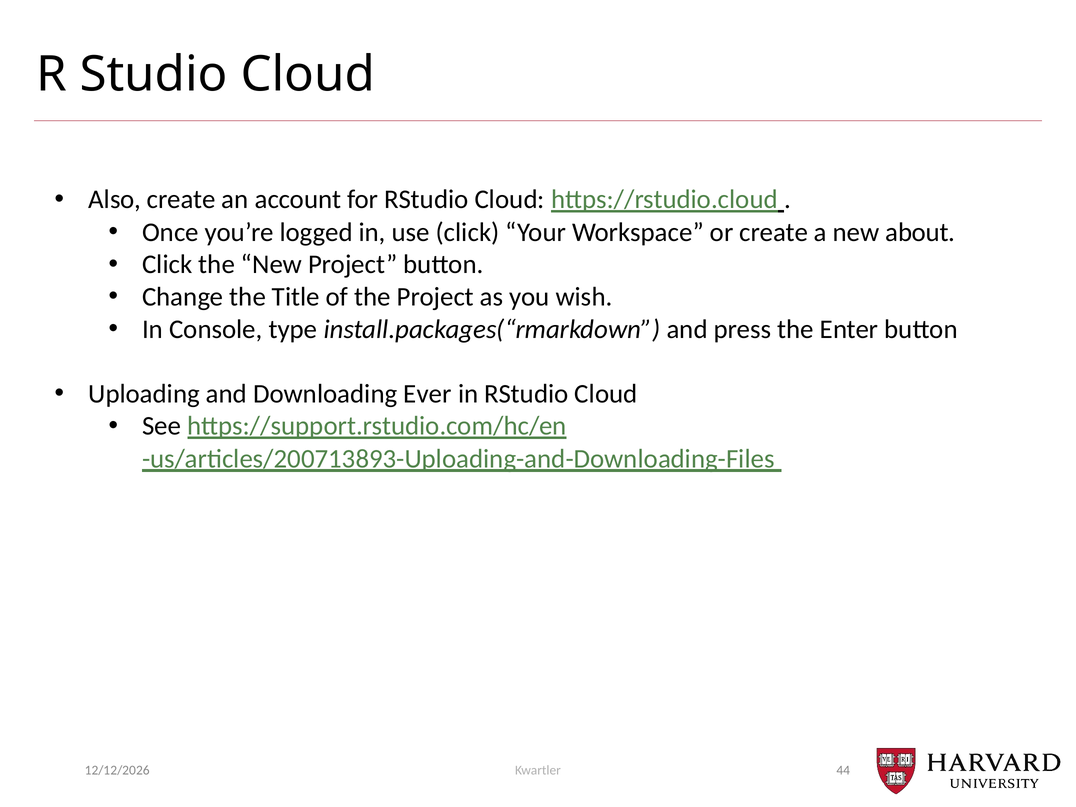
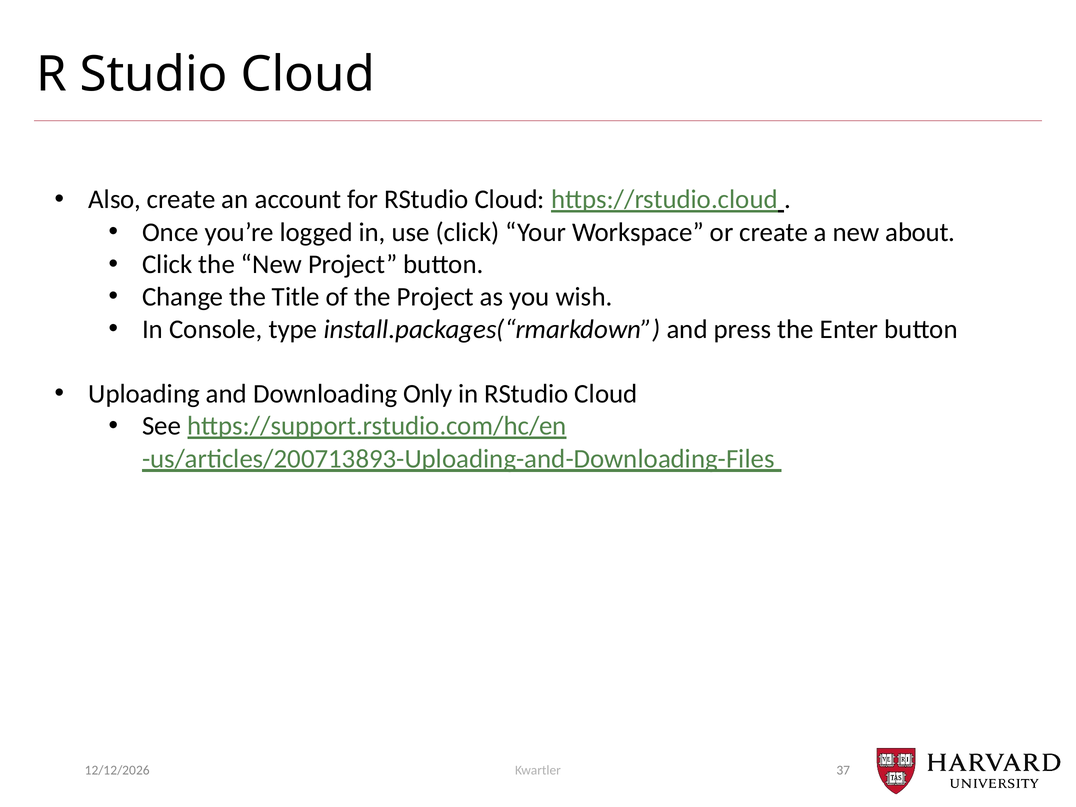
Ever: Ever -> Only (428, 394)
44: 44 -> 37 (843, 770)
